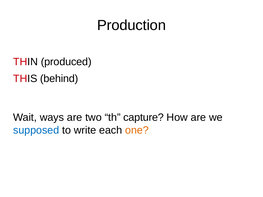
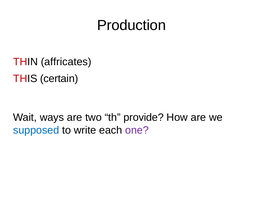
produced: produced -> affricates (66, 62)
behind: behind -> certain (59, 79)
capture: capture -> provide (144, 118)
one colour: orange -> purple (137, 130)
